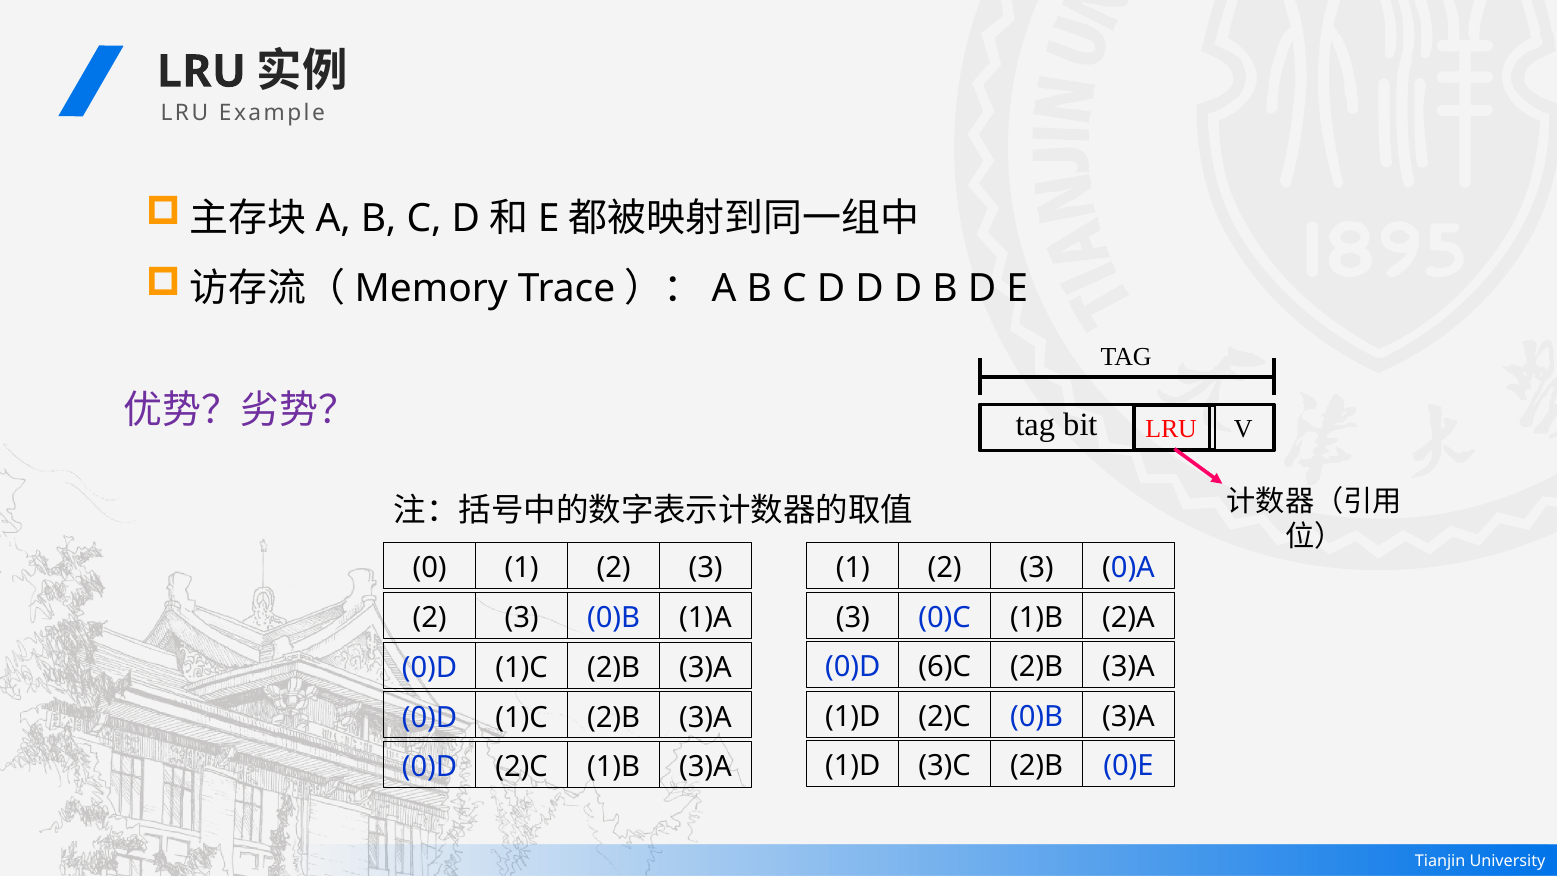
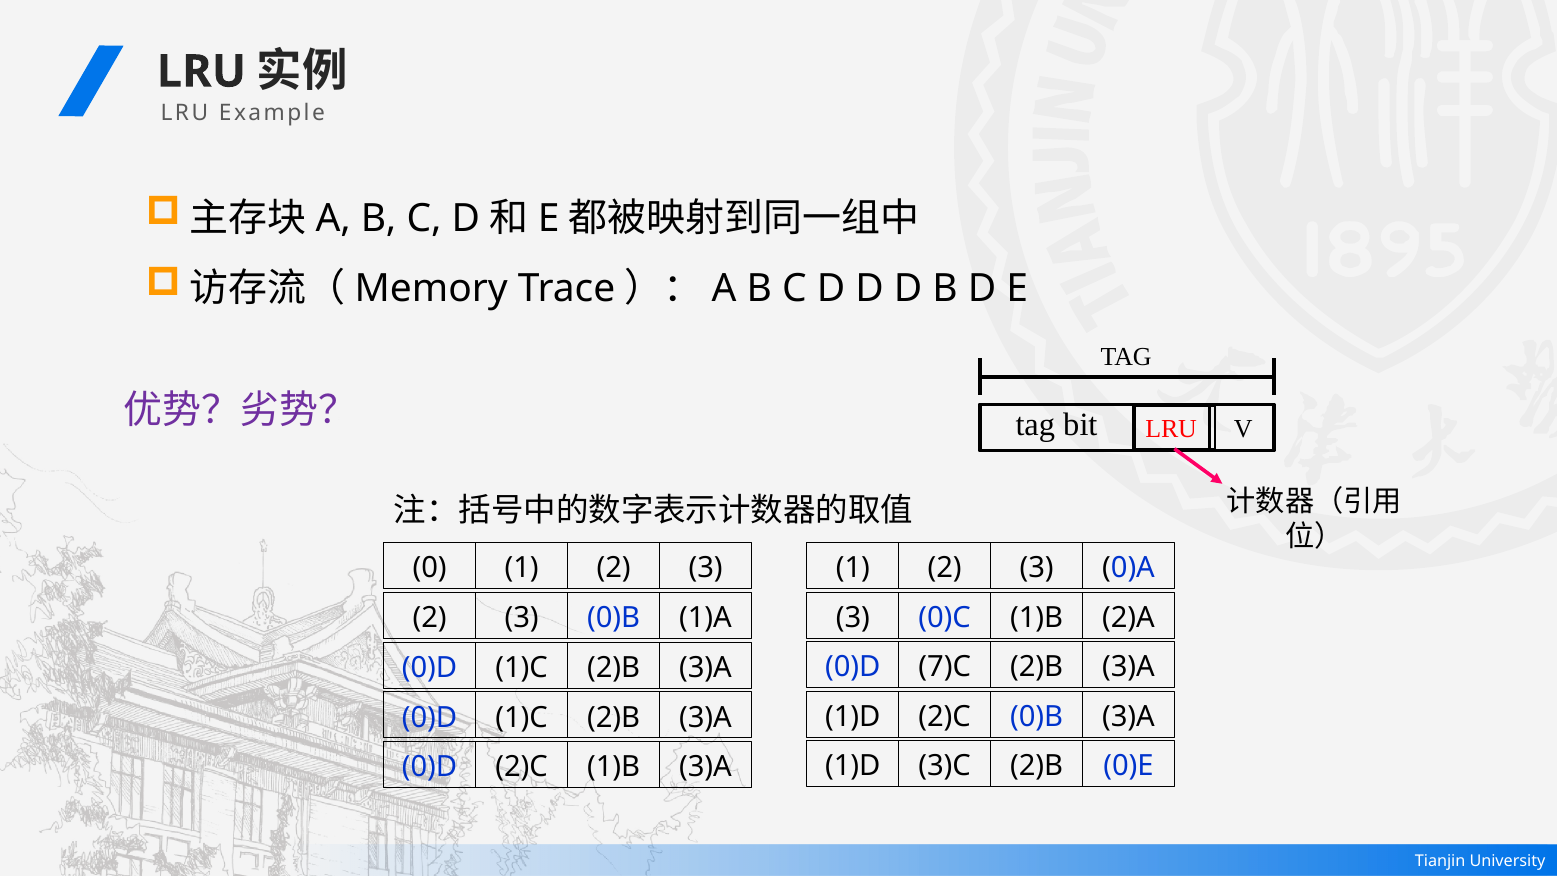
6)C: 6)C -> 7)C (945, 667)
